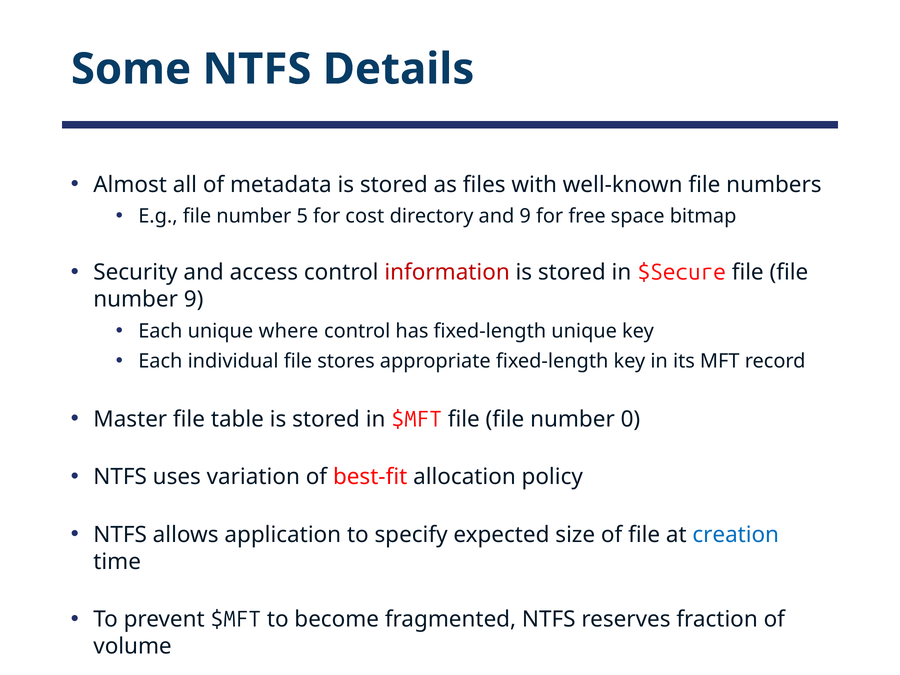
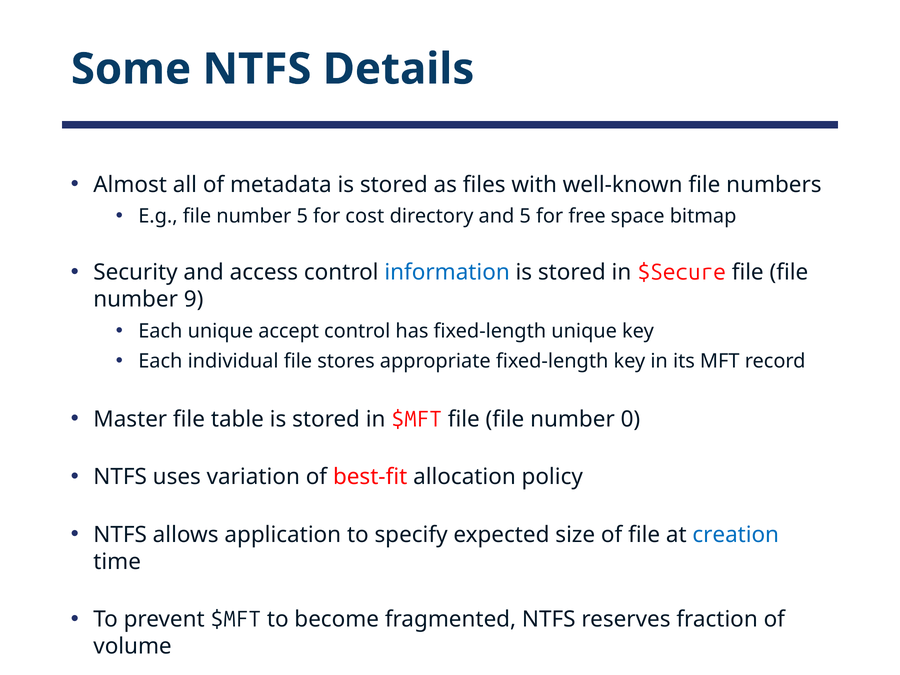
and 9: 9 -> 5 (525, 216)
information colour: red -> blue (447, 273)
where: where -> accept (289, 331)
